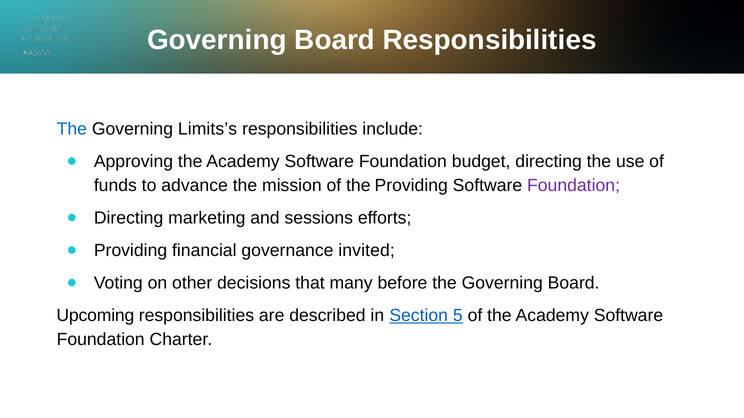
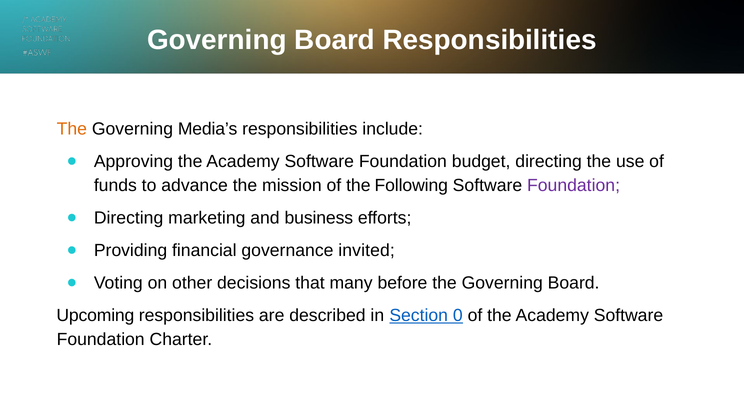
The colour: blue -> orange (72, 129)
Limits’s: Limits’s -> Media’s (208, 129)
the Providing: Providing -> Following (411, 186)
sessions: sessions -> business (319, 218)
5: 5 -> 0 (458, 316)
